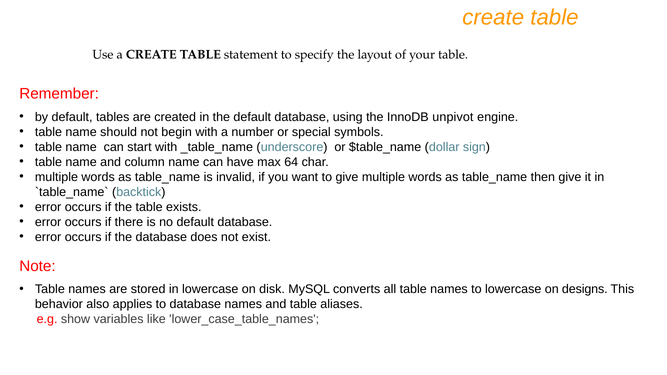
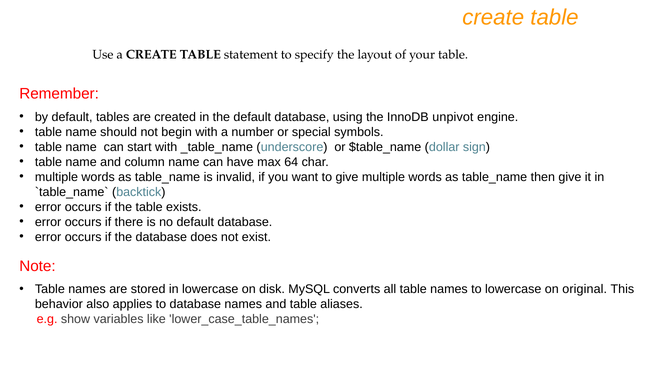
designs: designs -> original (585, 289)
